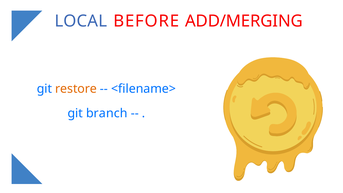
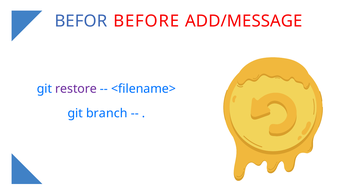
LOCAL: LOCAL -> BEFOR (81, 21)
ADD/MERGING: ADD/MERGING -> ADD/MESSAGE (244, 21)
restore colour: orange -> purple (76, 89)
